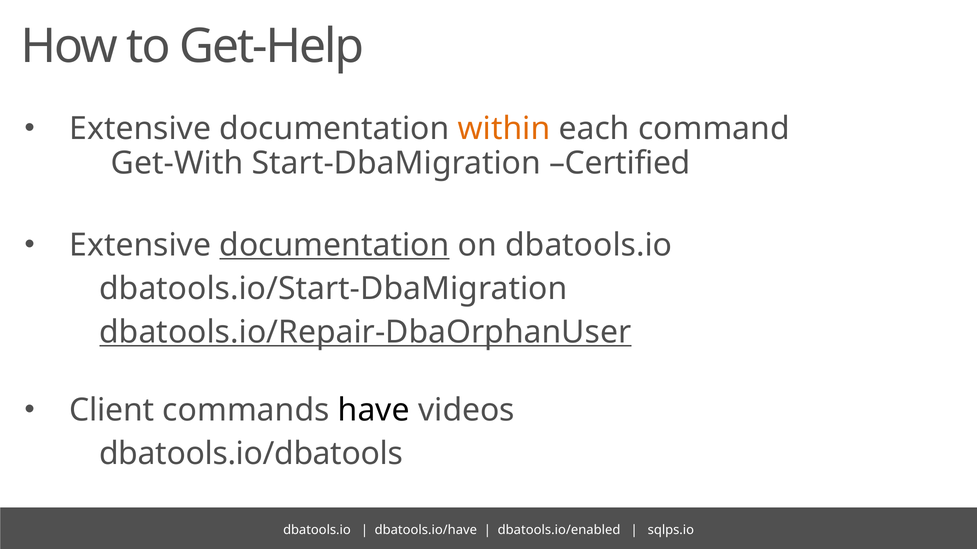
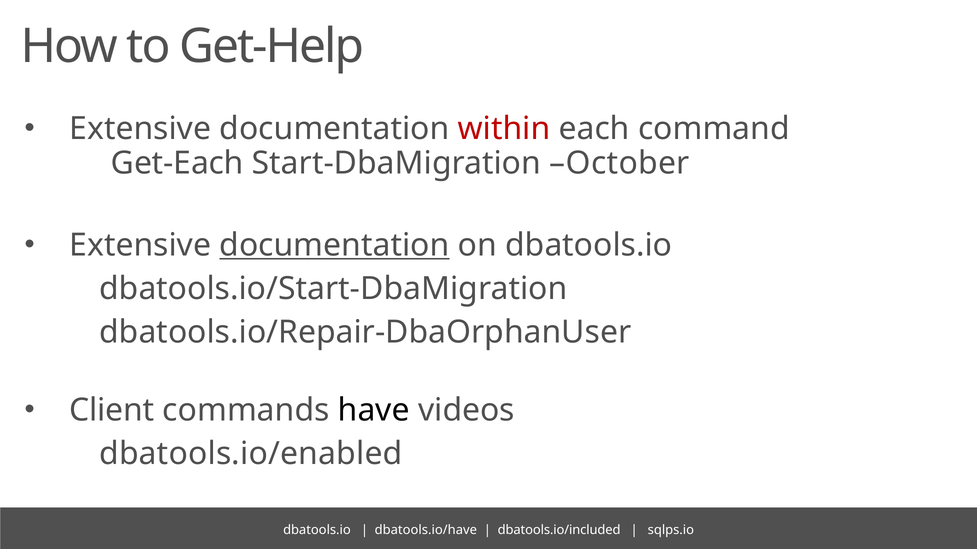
within colour: orange -> red (504, 129)
Get-With: Get-With -> Get-Each (177, 163)
Certified: Certified -> October (620, 163)
dbatools.io/Repair-DbaOrphanUser underline: present -> none (365, 332)
dbatools.io/dbatools: dbatools.io/dbatools -> dbatools.io/enabled (251, 453)
dbatools.io/enabled: dbatools.io/enabled -> dbatools.io/included (559, 530)
